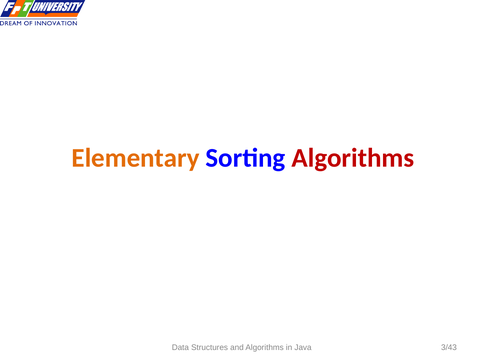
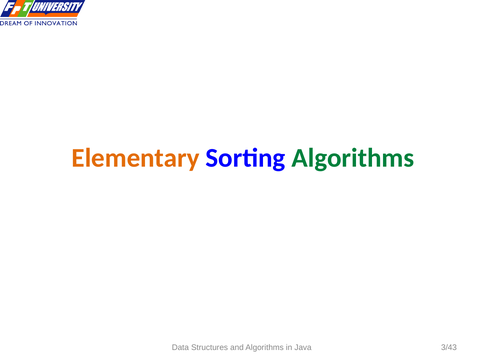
Algorithms colour: red -> green (353, 158)
